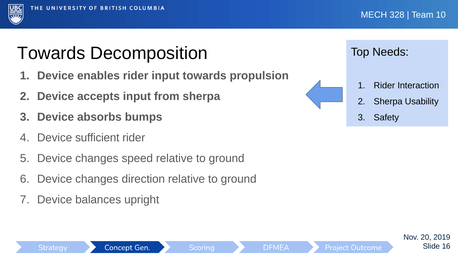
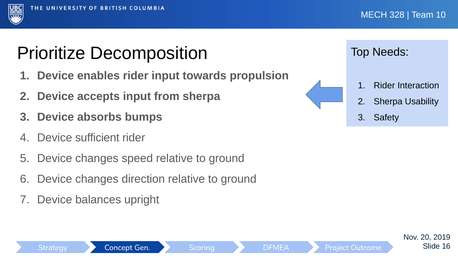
Towards: Towards -> Prioritize (51, 53)
